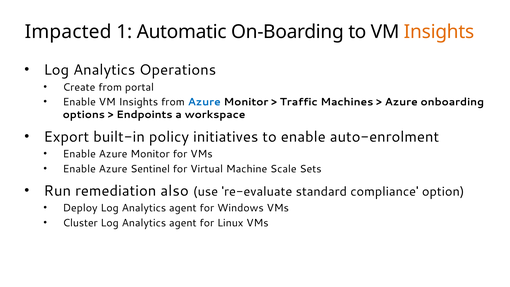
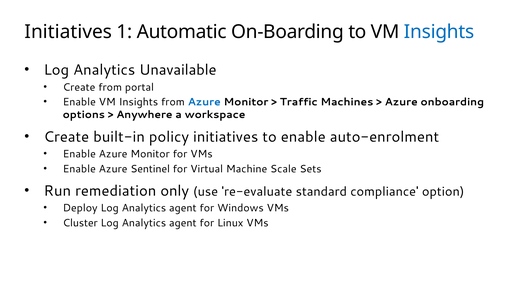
Impacted: Impacted -> Initiatives (68, 32)
Insights colour: orange -> blue (439, 32)
Operations: Operations -> Unavailable (178, 70)
Endpoints: Endpoints -> Anywhere (144, 115)
Export: Export -> Create (66, 137)
also: also -> only (175, 191)
